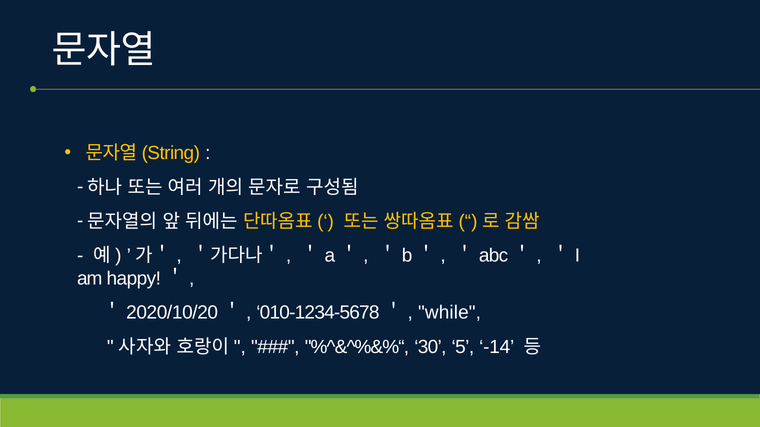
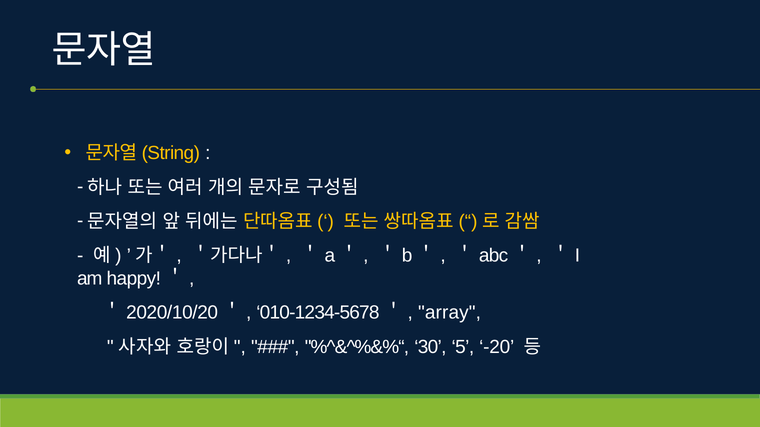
while: while -> array (450, 313)
-14: -14 -> -20 (497, 347)
